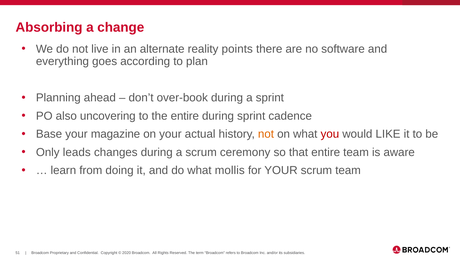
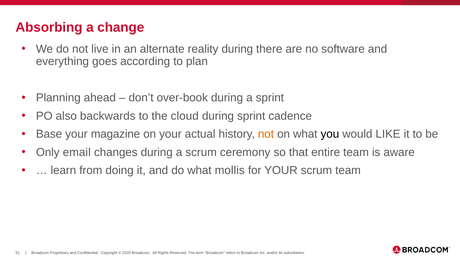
reality points: points -> during (237, 49)
uncovering: uncovering -> backwards (108, 116)
the entire: entire -> cloud (185, 116)
you colour: red -> black (330, 134)
leads: leads -> email (77, 152)
